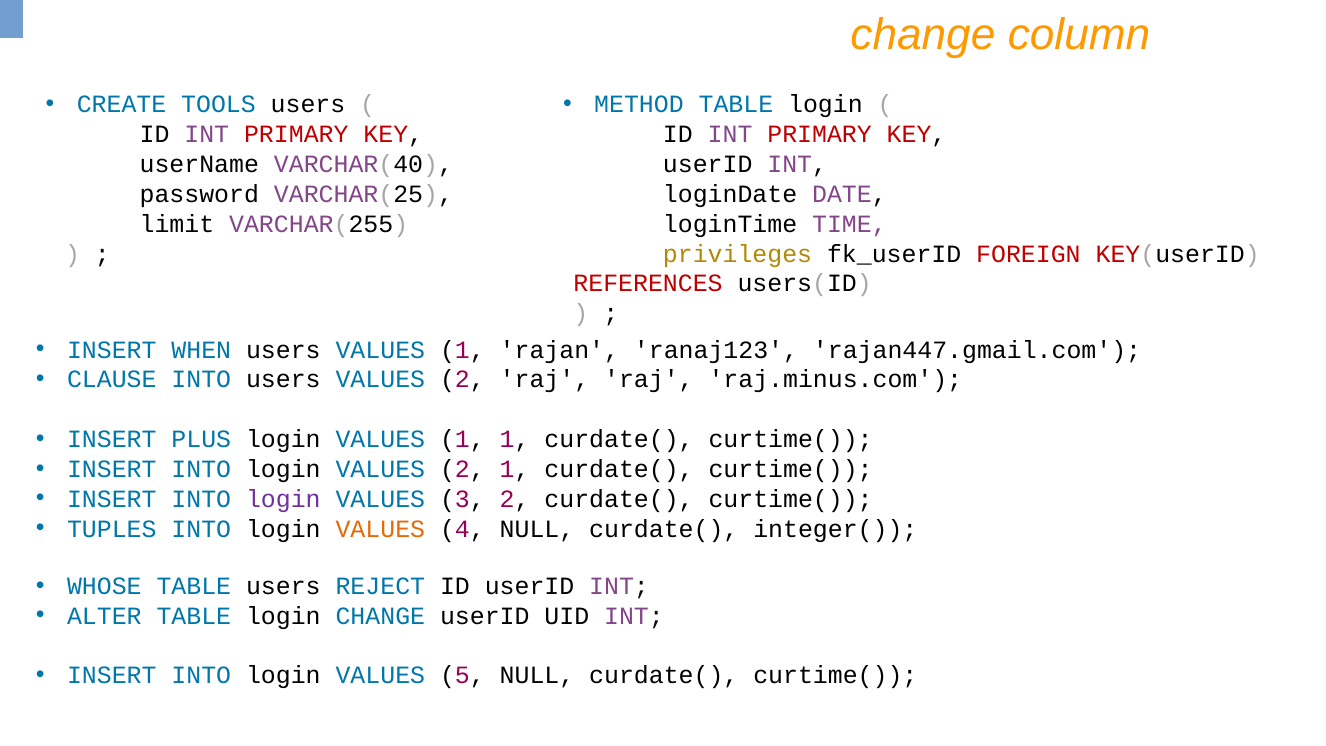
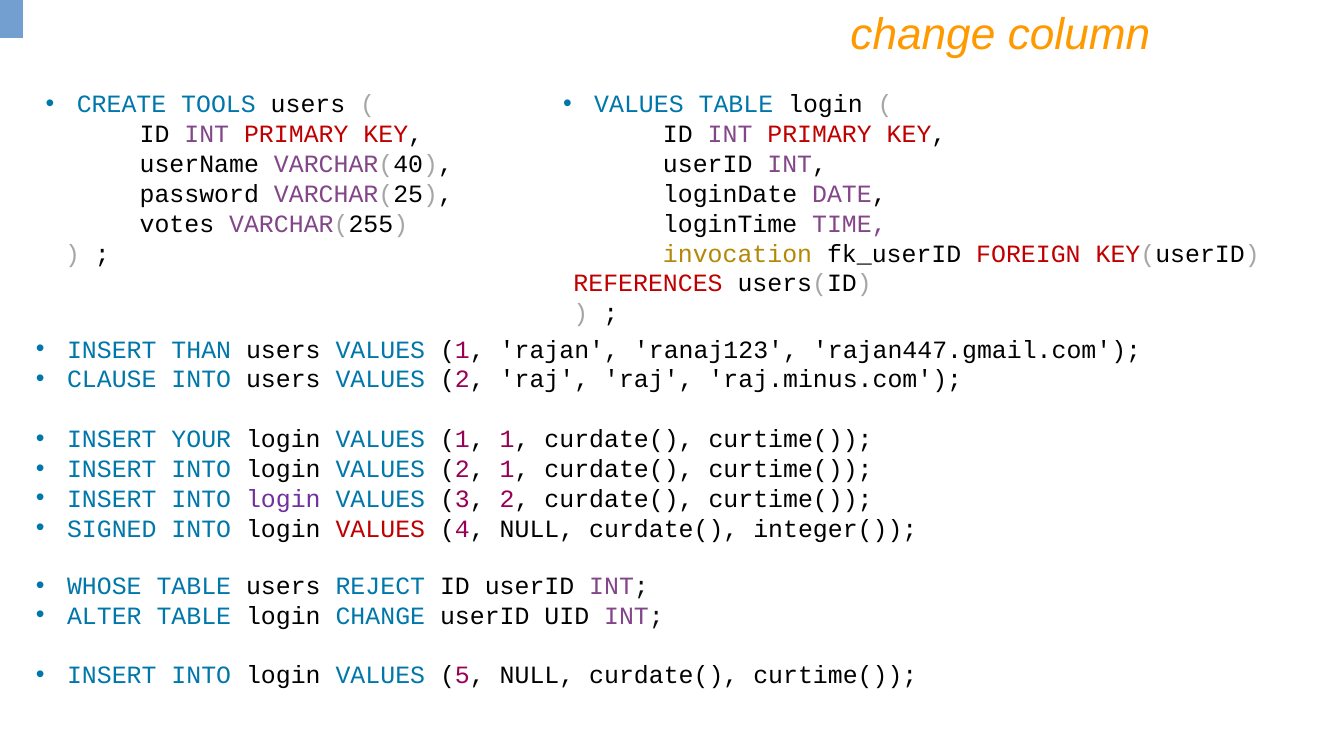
METHOD: METHOD -> VALUES (639, 105)
limit: limit -> votes (177, 224)
privileges: privileges -> invocation (738, 254)
WHEN: WHEN -> THAN (201, 350)
PLUS: PLUS -> YOUR (201, 439)
TUPLES: TUPLES -> SIGNED (112, 529)
VALUES colour: orange -> red (380, 529)
